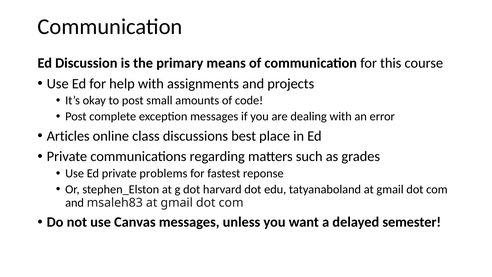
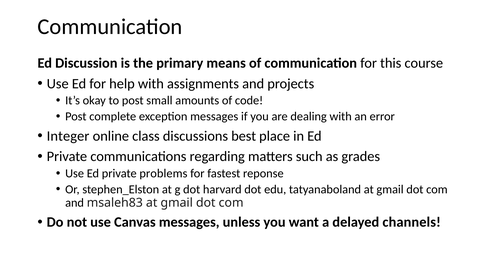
Articles: Articles -> Integer (68, 136)
semester: semester -> channels (412, 222)
